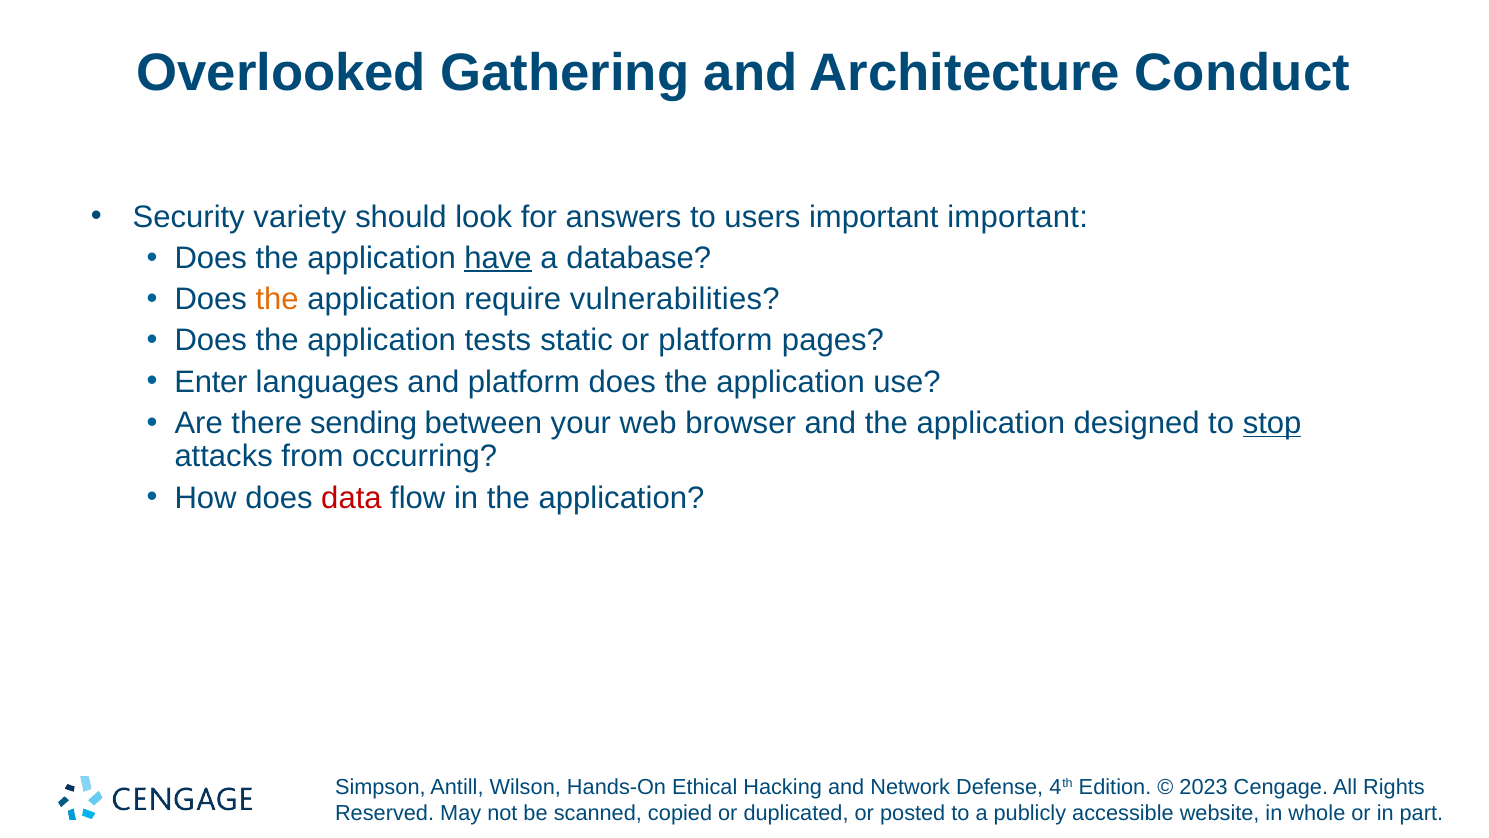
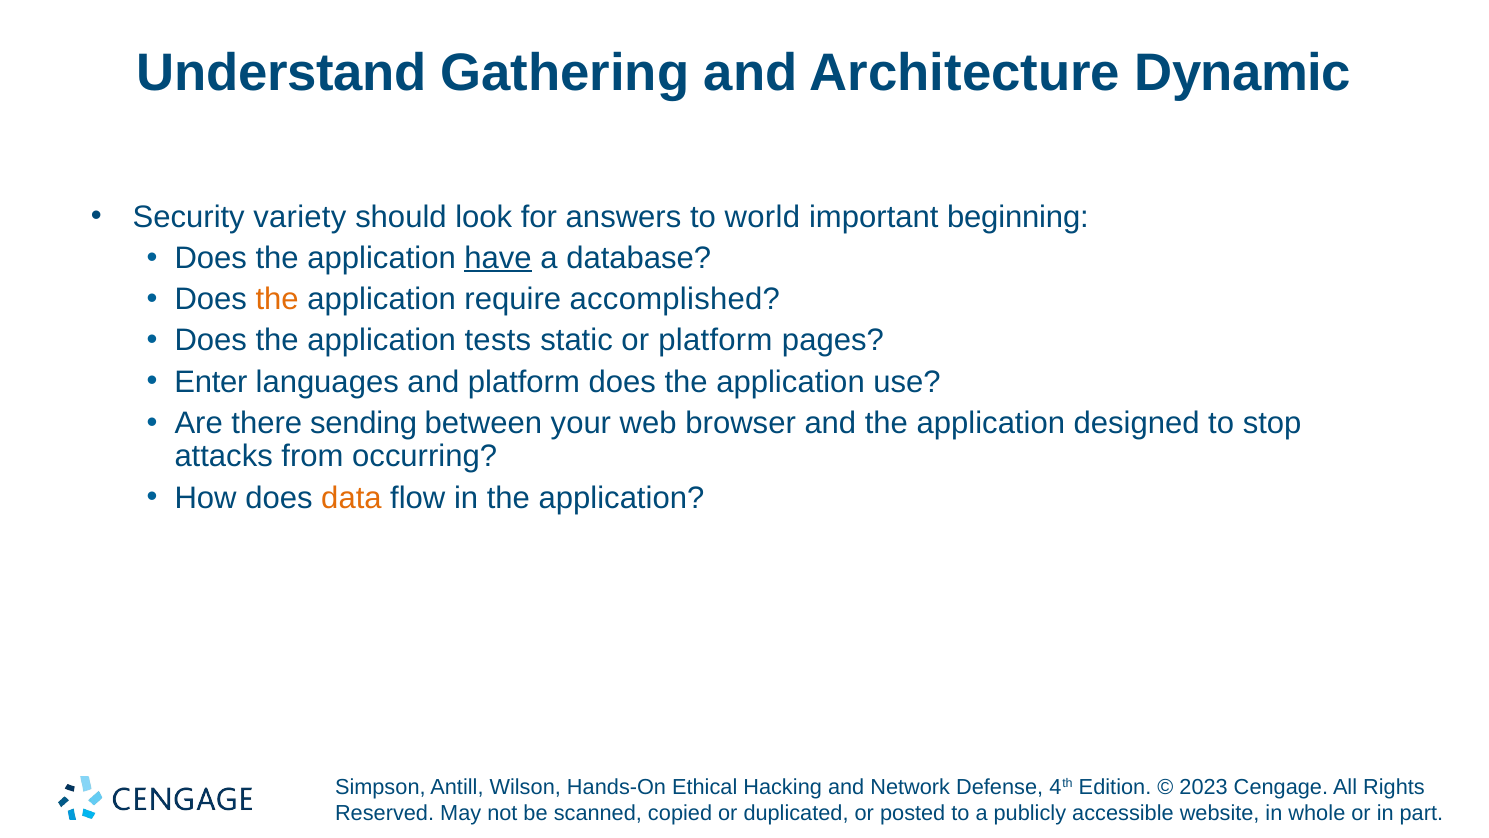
Overlooked: Overlooked -> Understand (282, 73)
Conduct: Conduct -> Dynamic (1243, 73)
users: users -> world (762, 217)
important important: important -> beginning (1018, 217)
vulnerabilities: vulnerabilities -> accomplished (675, 299)
stop underline: present -> none (1272, 423)
data colour: red -> orange (351, 498)
